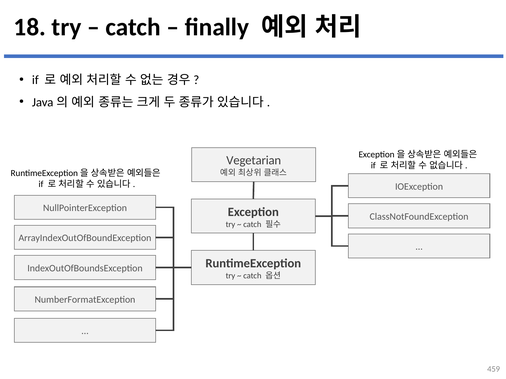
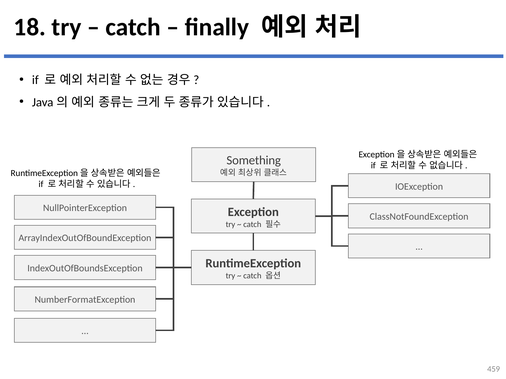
Vegetarian: Vegetarian -> Something (254, 161)
